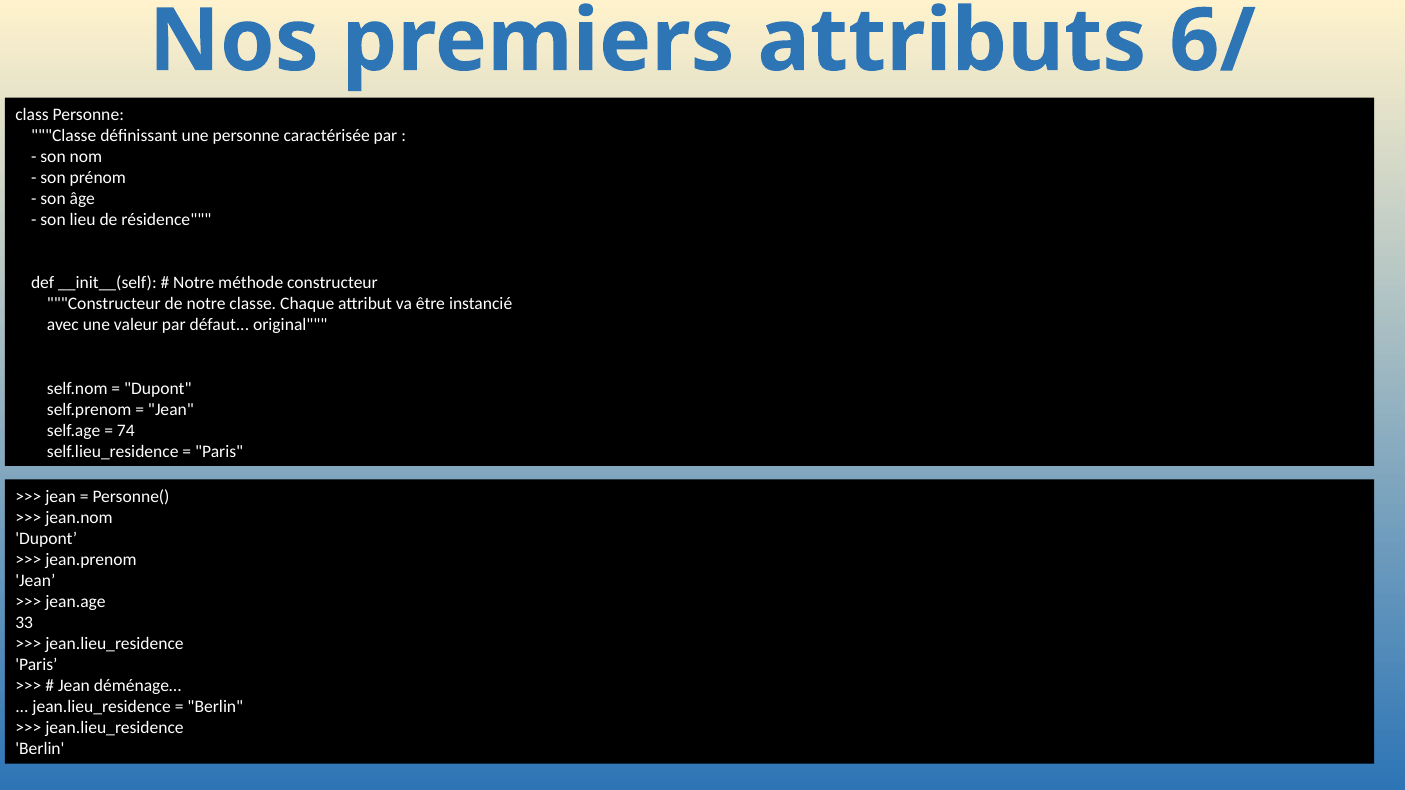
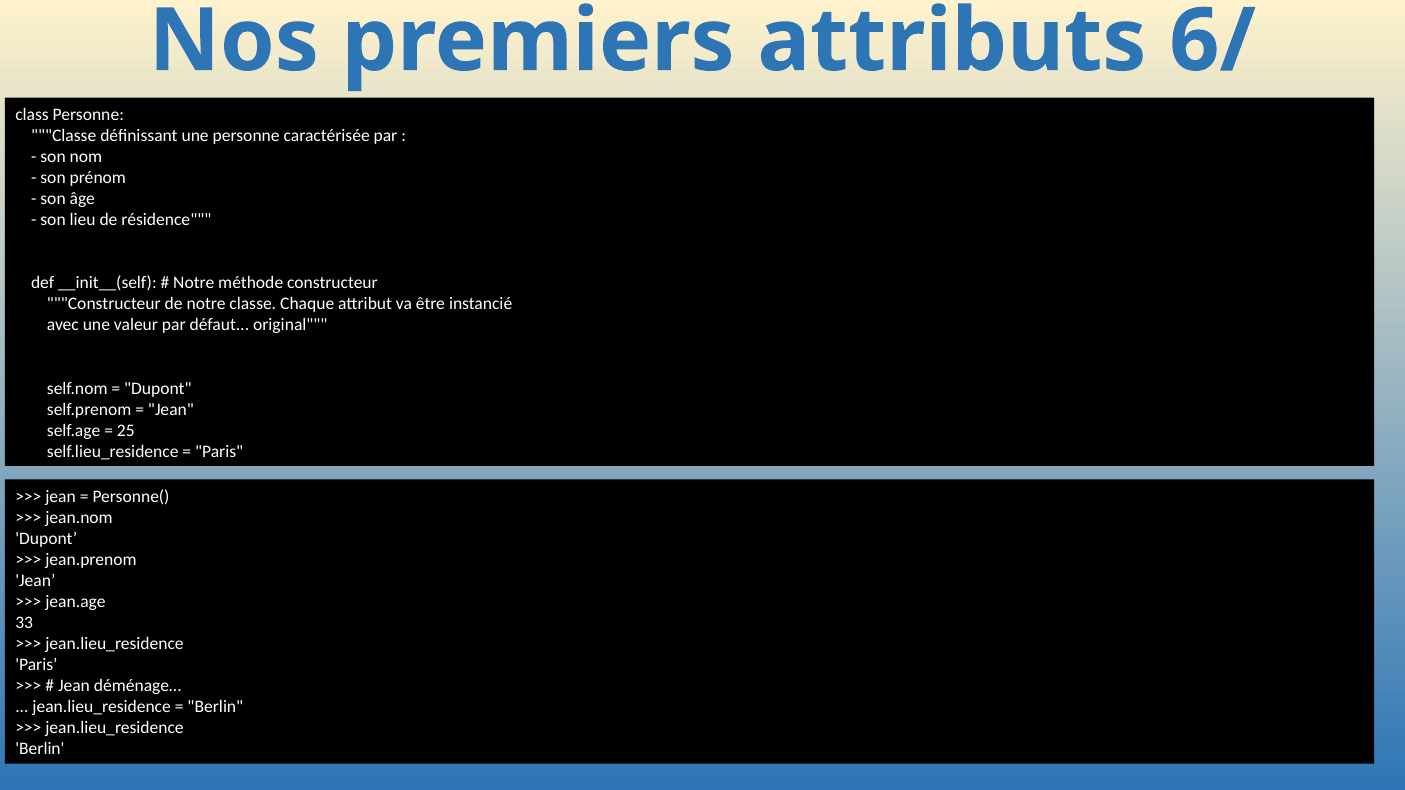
74: 74 -> 25 (126, 431)
